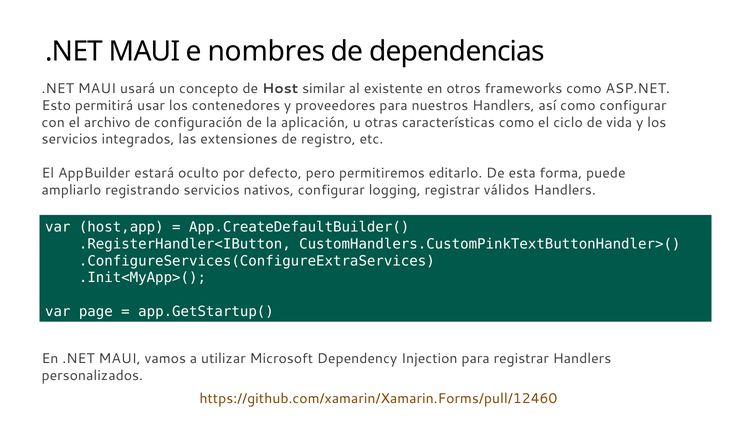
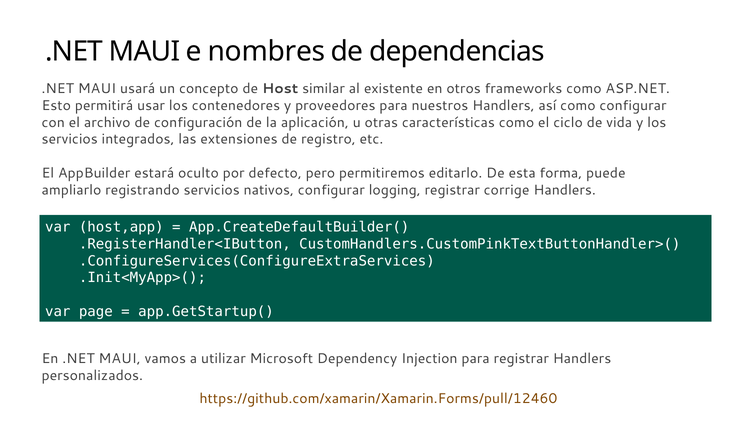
válidos: válidos -> corrige (507, 190)
